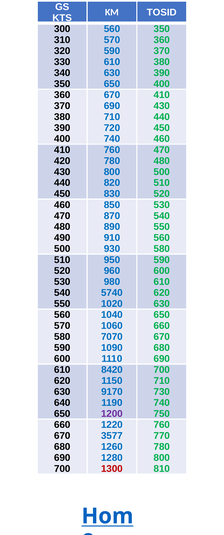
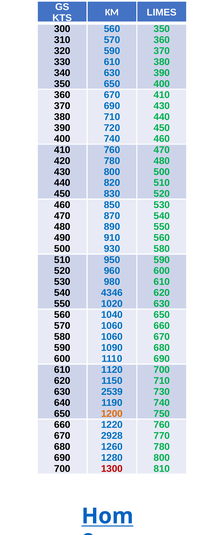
TOSID: TOSID -> LIMES (162, 12)
5740: 5740 -> 4346 (112, 293)
7070: 7070 -> 1060 (112, 337)
8420: 8420 -> 1120 (112, 370)
9170: 9170 -> 2539 (112, 392)
1200 colour: purple -> orange (112, 414)
3577: 3577 -> 2928 (112, 437)
